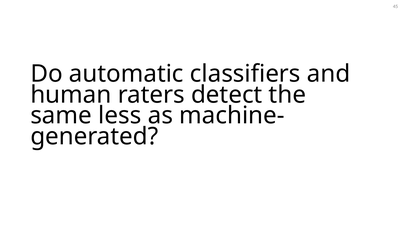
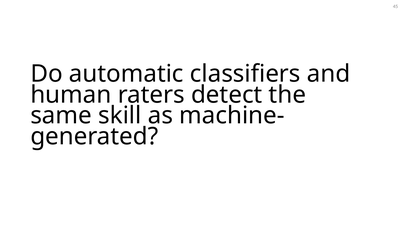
less: less -> skill (120, 115)
